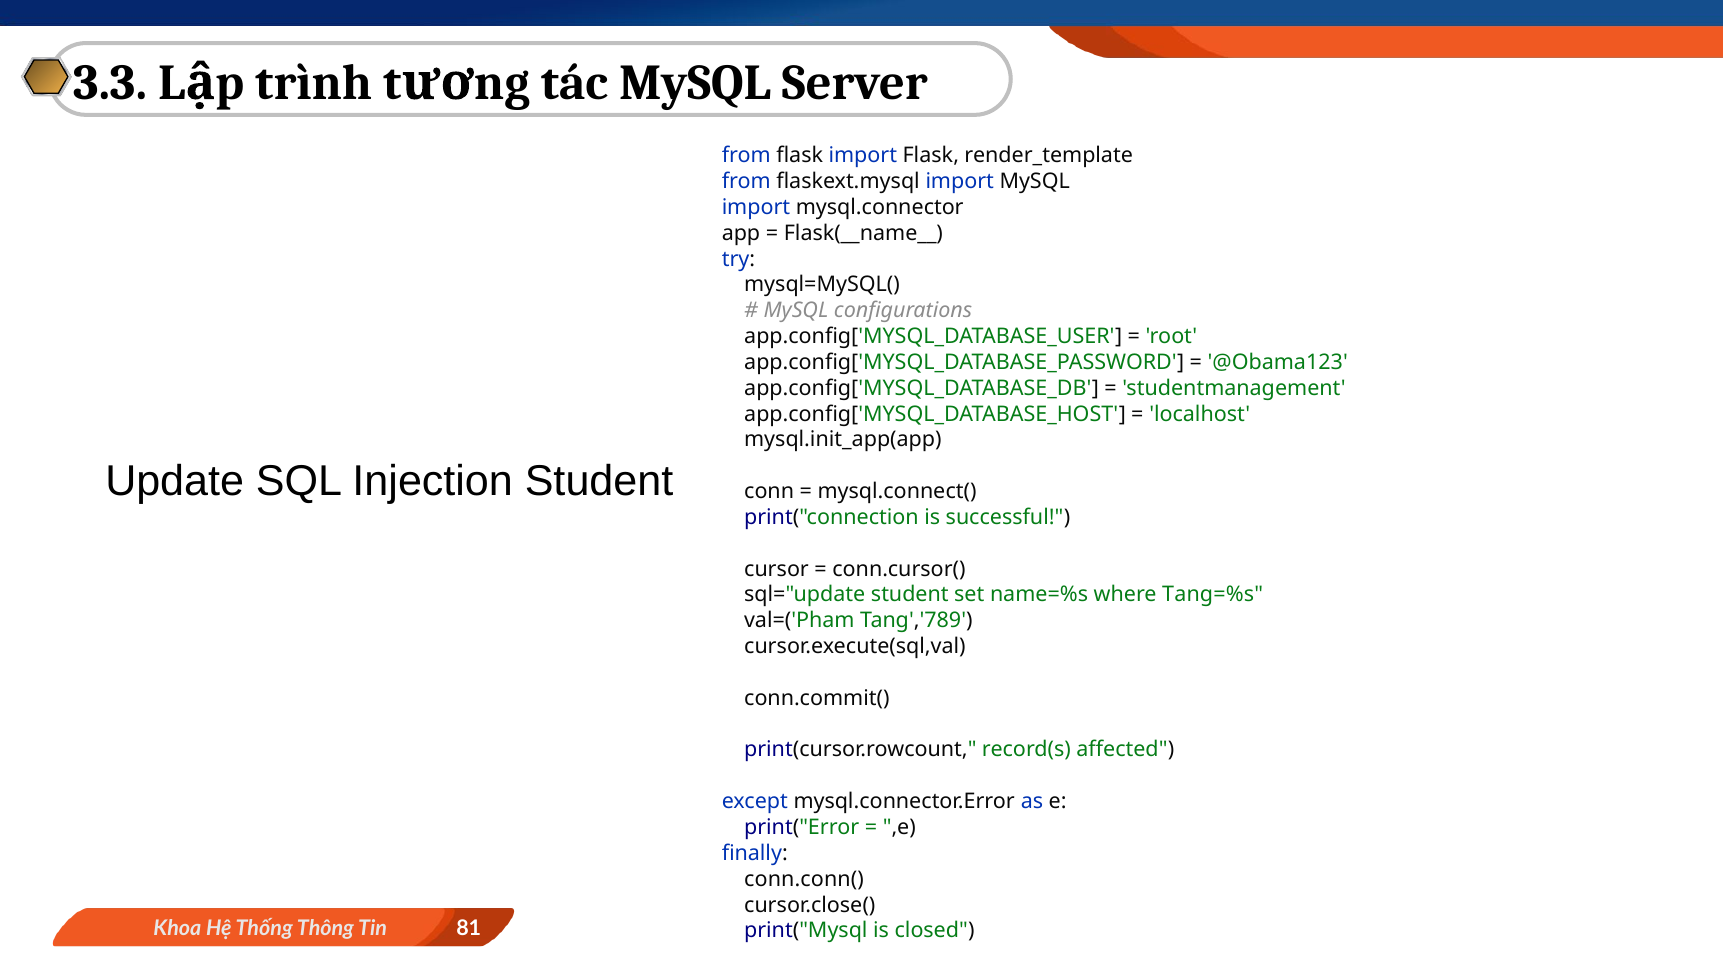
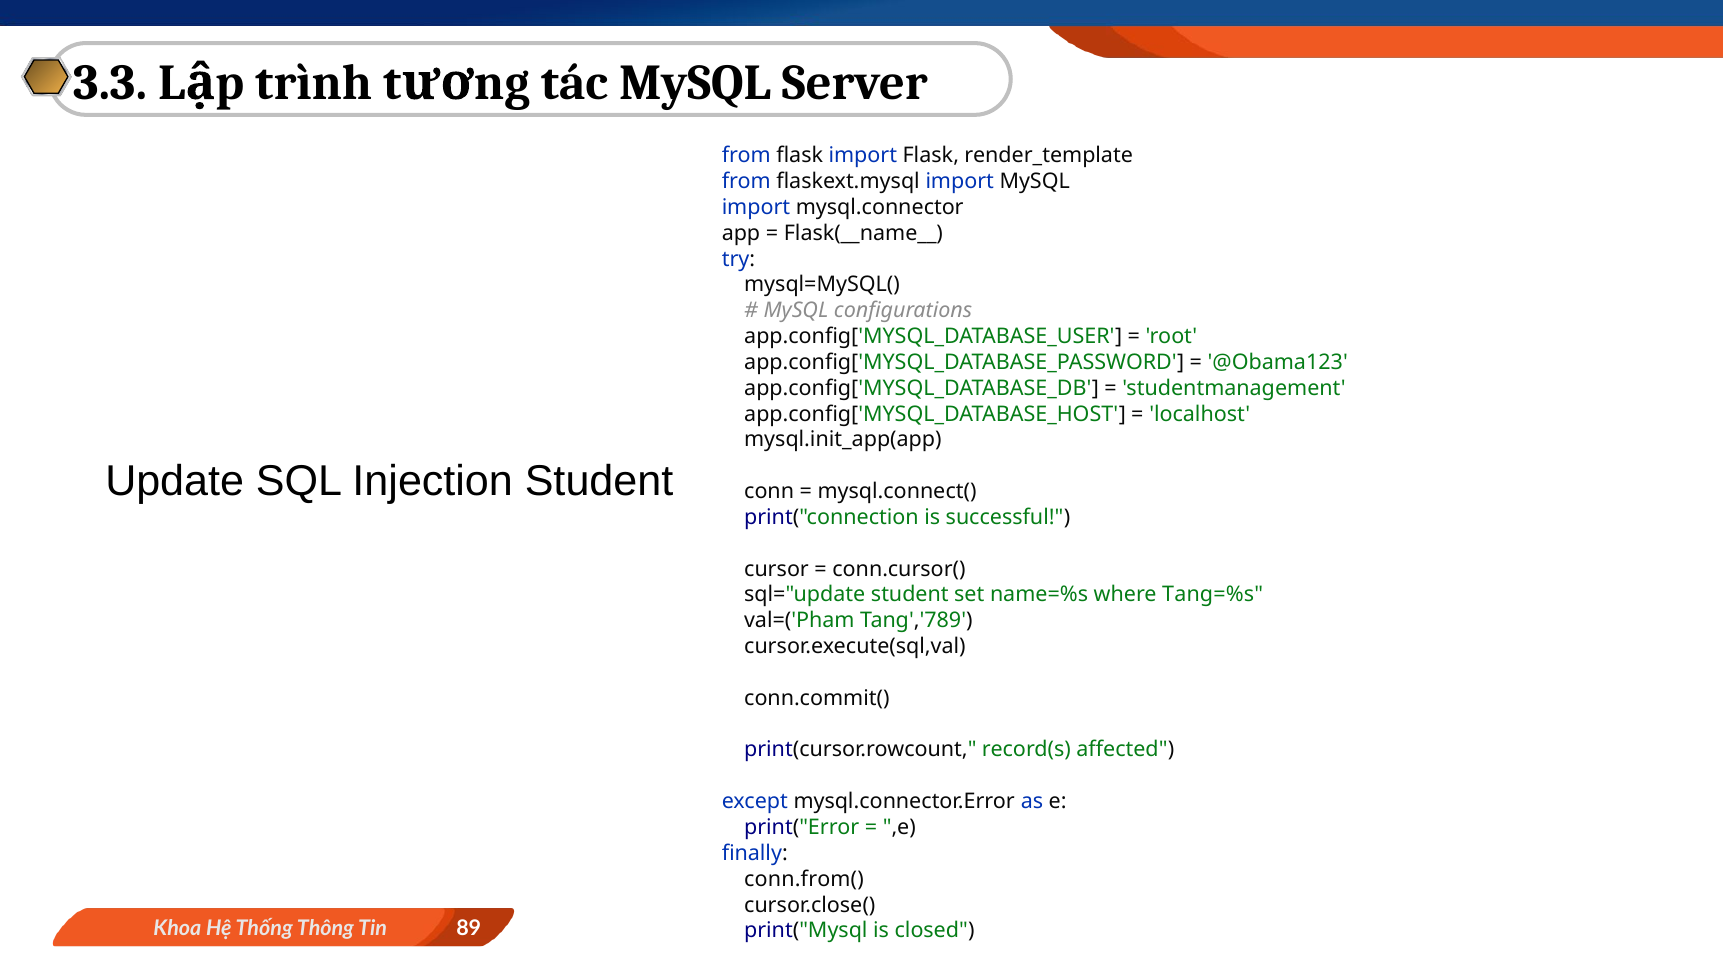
conn.conn(: conn.conn( -> conn.from( (804, 879)
81: 81 -> 89 (469, 928)
